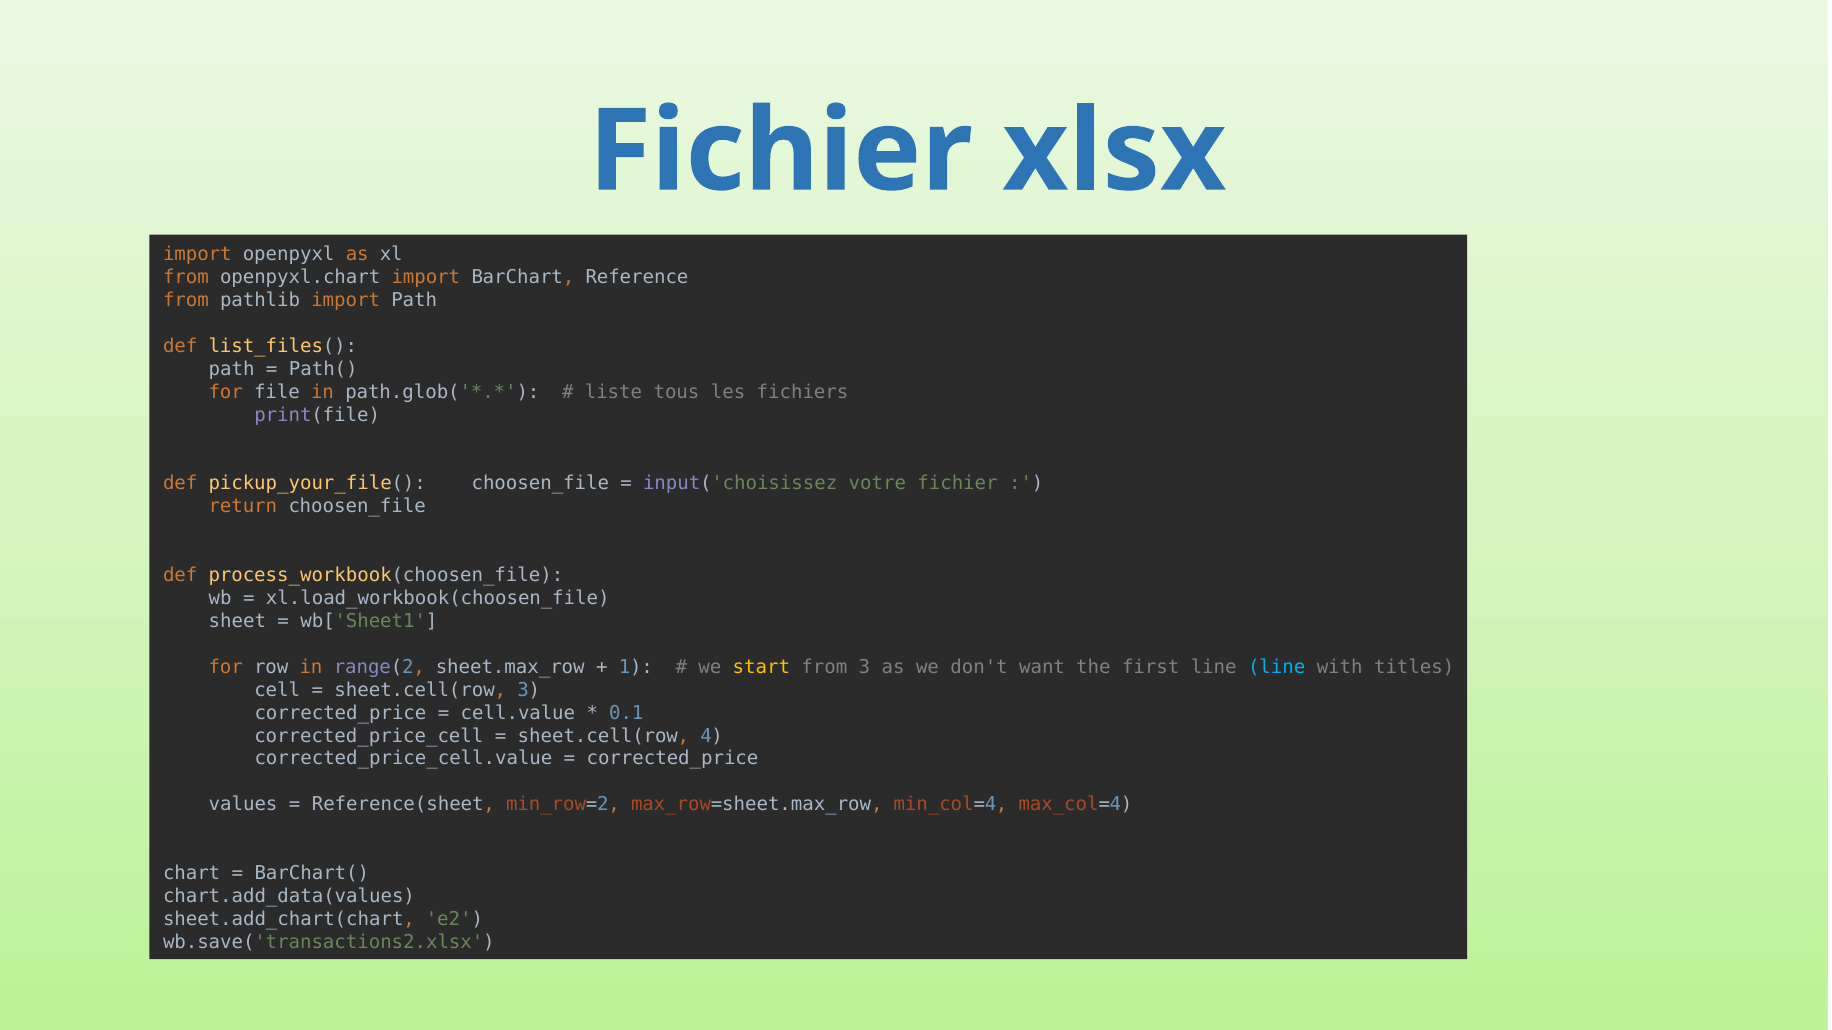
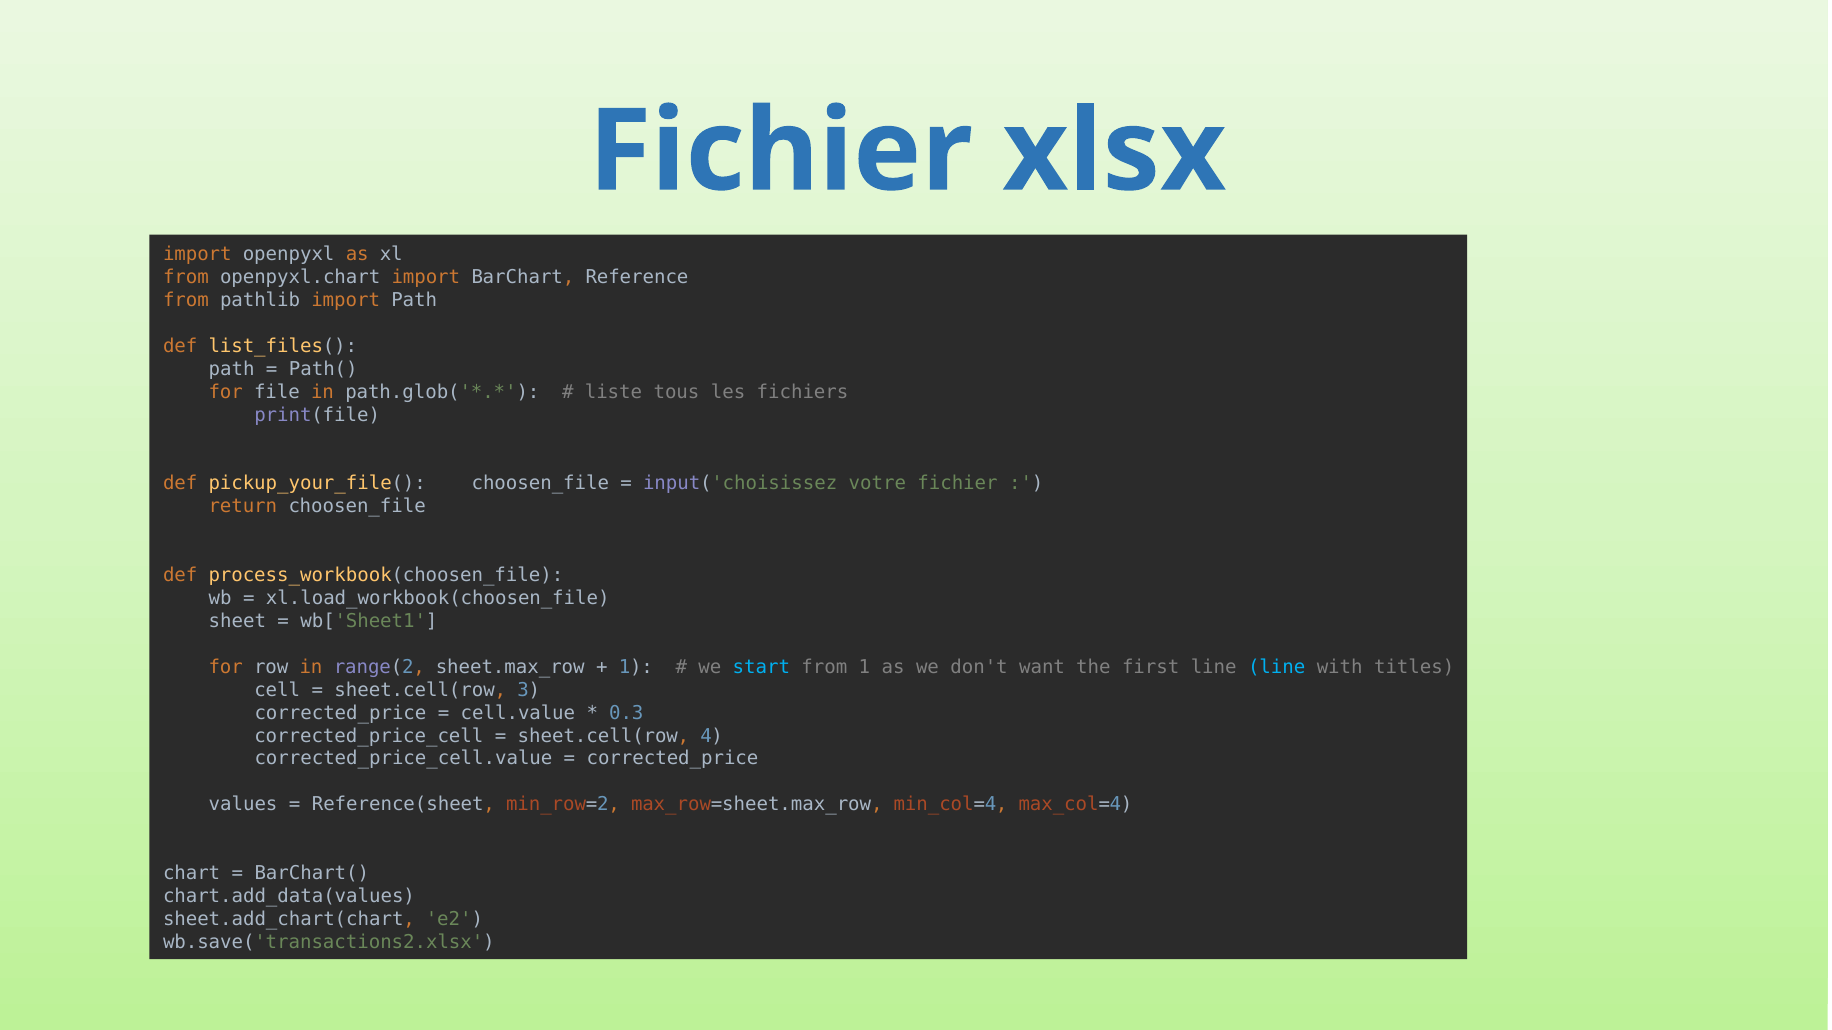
start colour: yellow -> light blue (761, 667)
from 3: 3 -> 1 (864, 667)
0.1: 0.1 -> 0.3 (626, 713)
